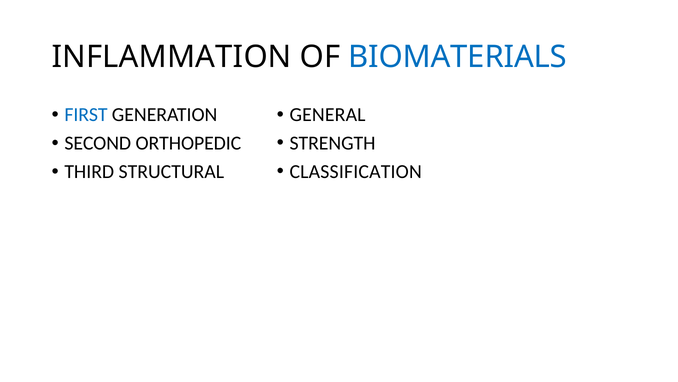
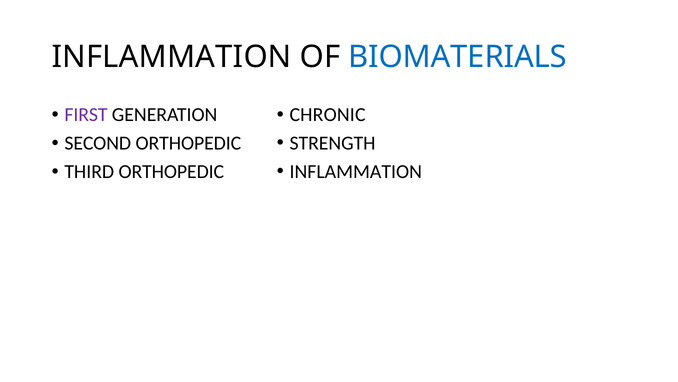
GENERAL: GENERAL -> CHRONIC (328, 115)
FIRST colour: blue -> purple (86, 115)
CLASSIFICATION: CLASSIFICATION -> INFLAMMATION (356, 171)
THIRD STRUCTURAL: STRUCTURAL -> ORTHOPEDIC (171, 171)
